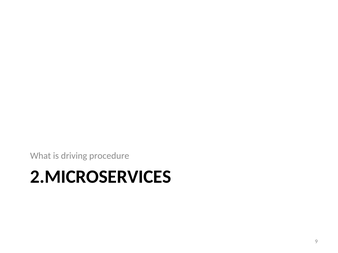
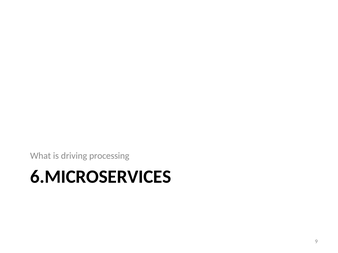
procedure: procedure -> processing (109, 156)
2.MICROSERVICES: 2.MICROSERVICES -> 6.MICROSERVICES (101, 177)
